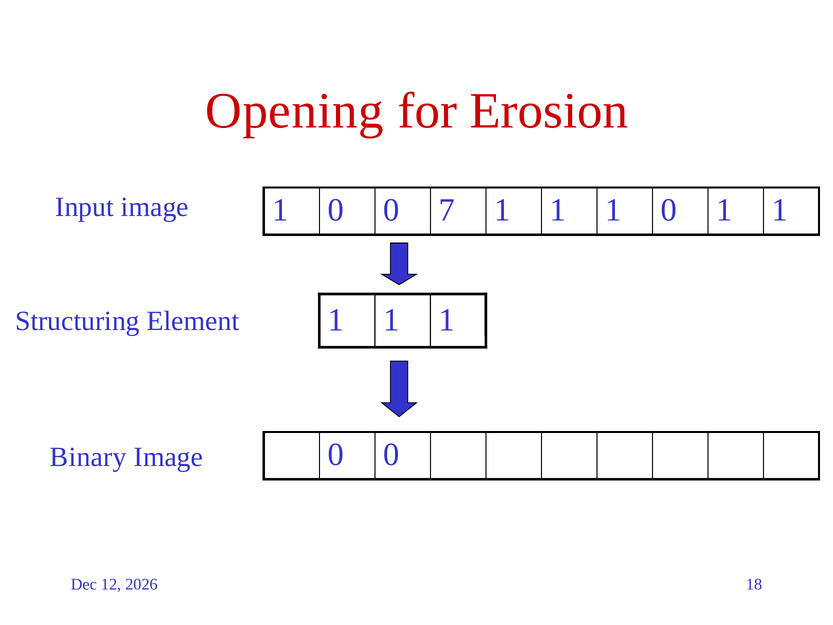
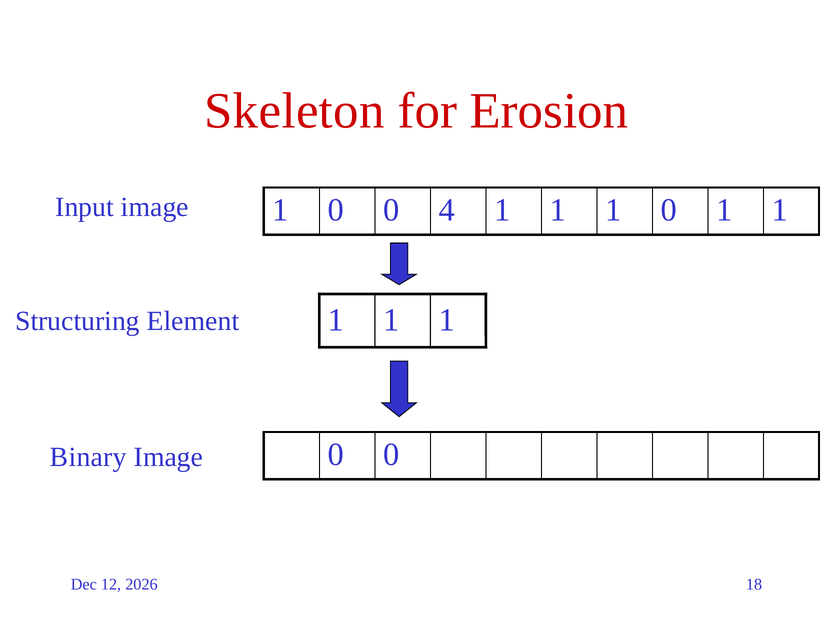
Opening: Opening -> Skeleton (294, 111)
7: 7 -> 4 (447, 210)
